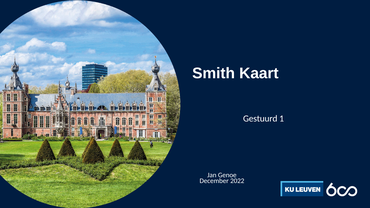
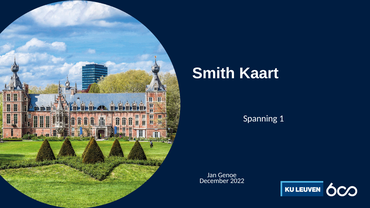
Gestuurd: Gestuurd -> Spanning (260, 119)
